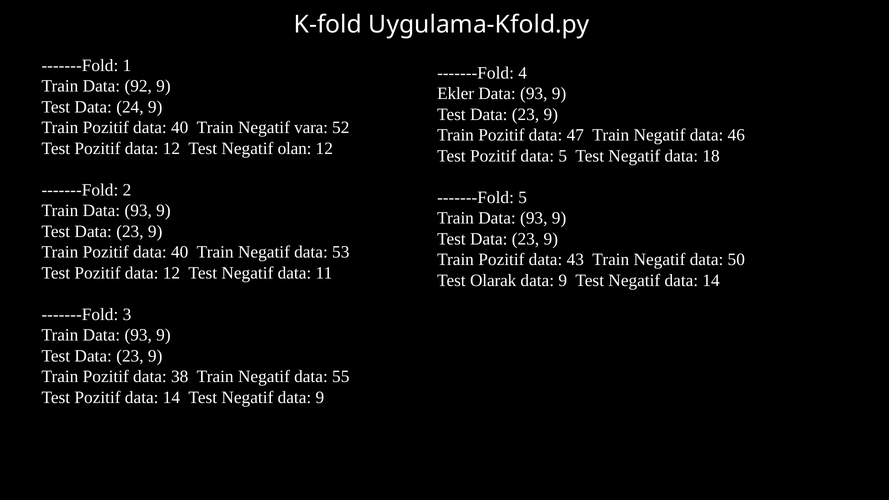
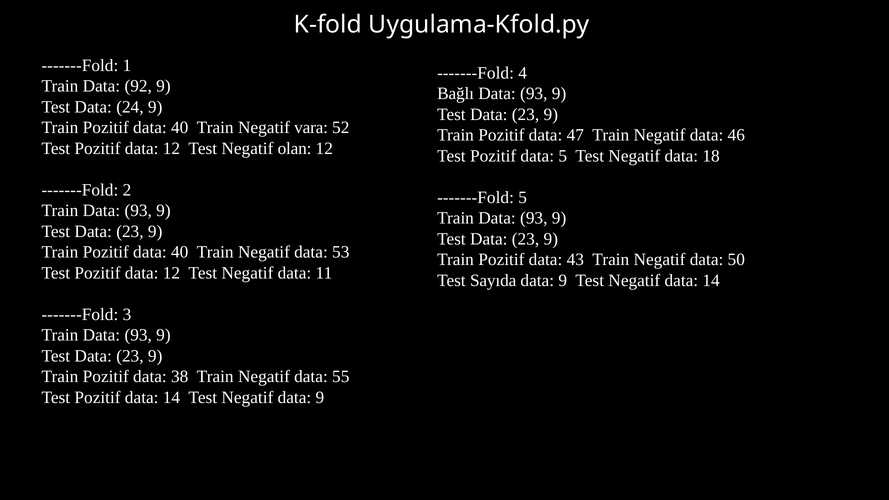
Ekler: Ekler -> Bağlı (456, 94)
Olarak: Olarak -> Sayıda (493, 280)
